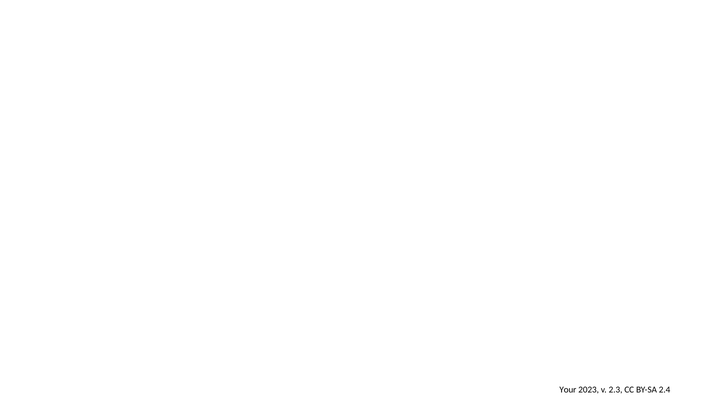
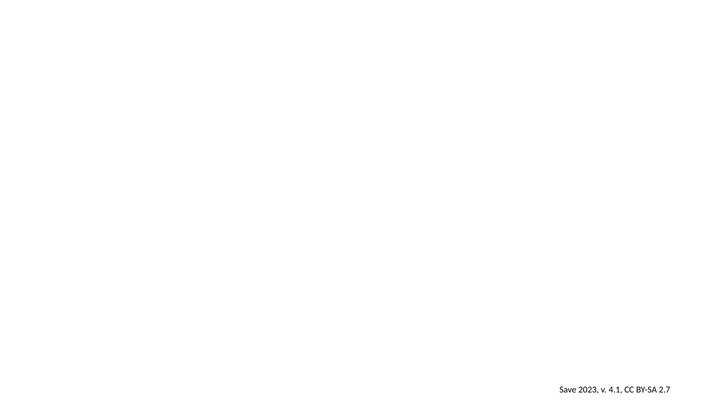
Your: Your -> Save (568, 390)
2.3: 2.3 -> 4.1 (616, 390)
2.4: 2.4 -> 2.7 (665, 390)
